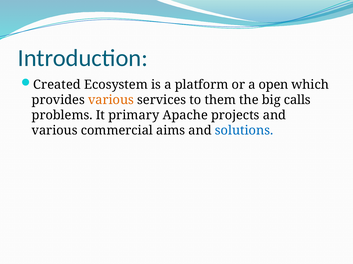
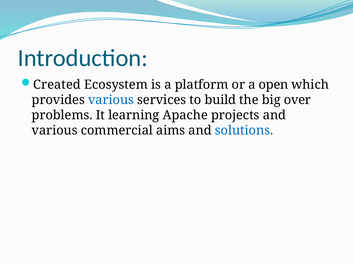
various colour: orange -> blue (111, 100)
them: them -> build (220, 100)
calls: calls -> over (297, 100)
primary: primary -> learning (134, 116)
